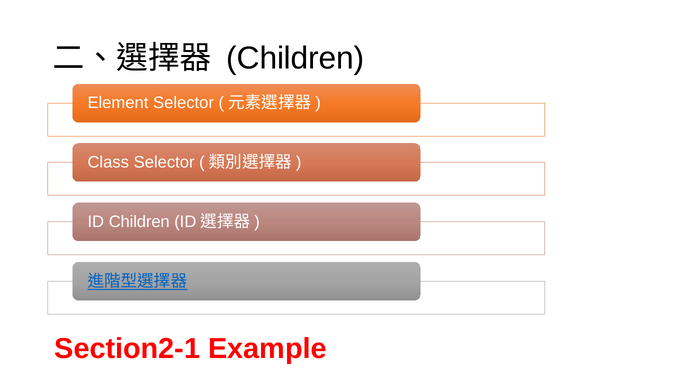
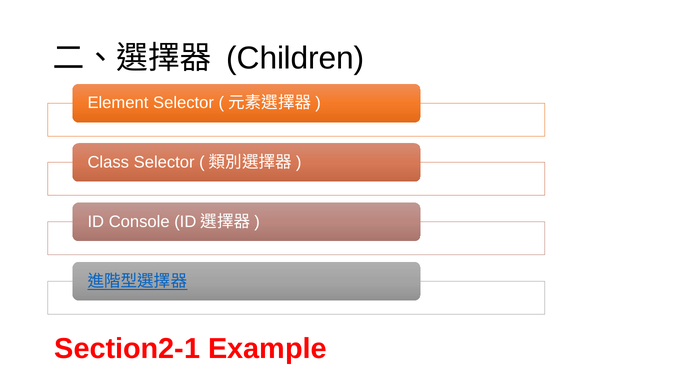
Children: Children -> Console (139, 222)
